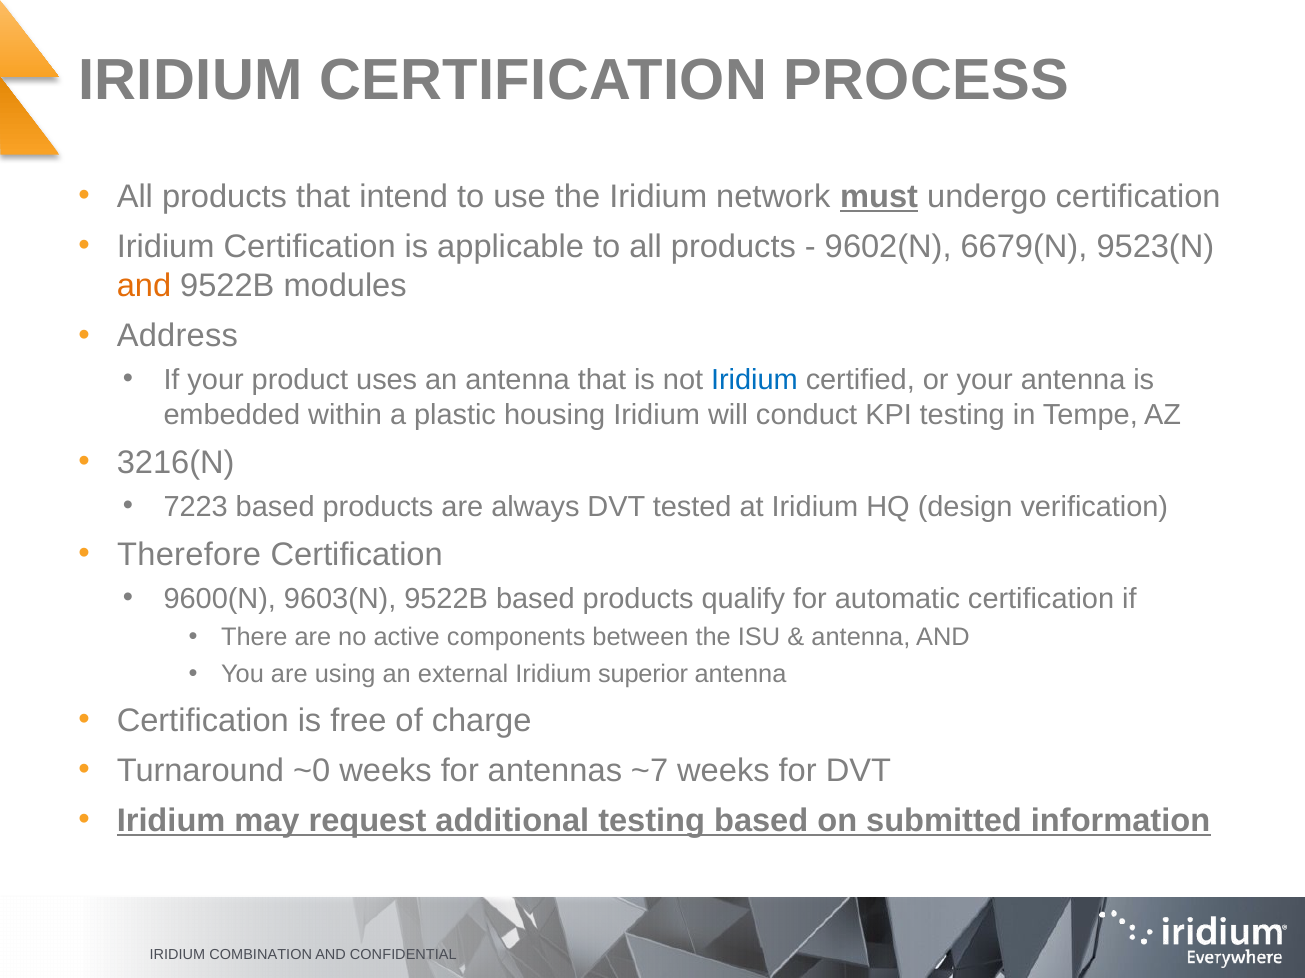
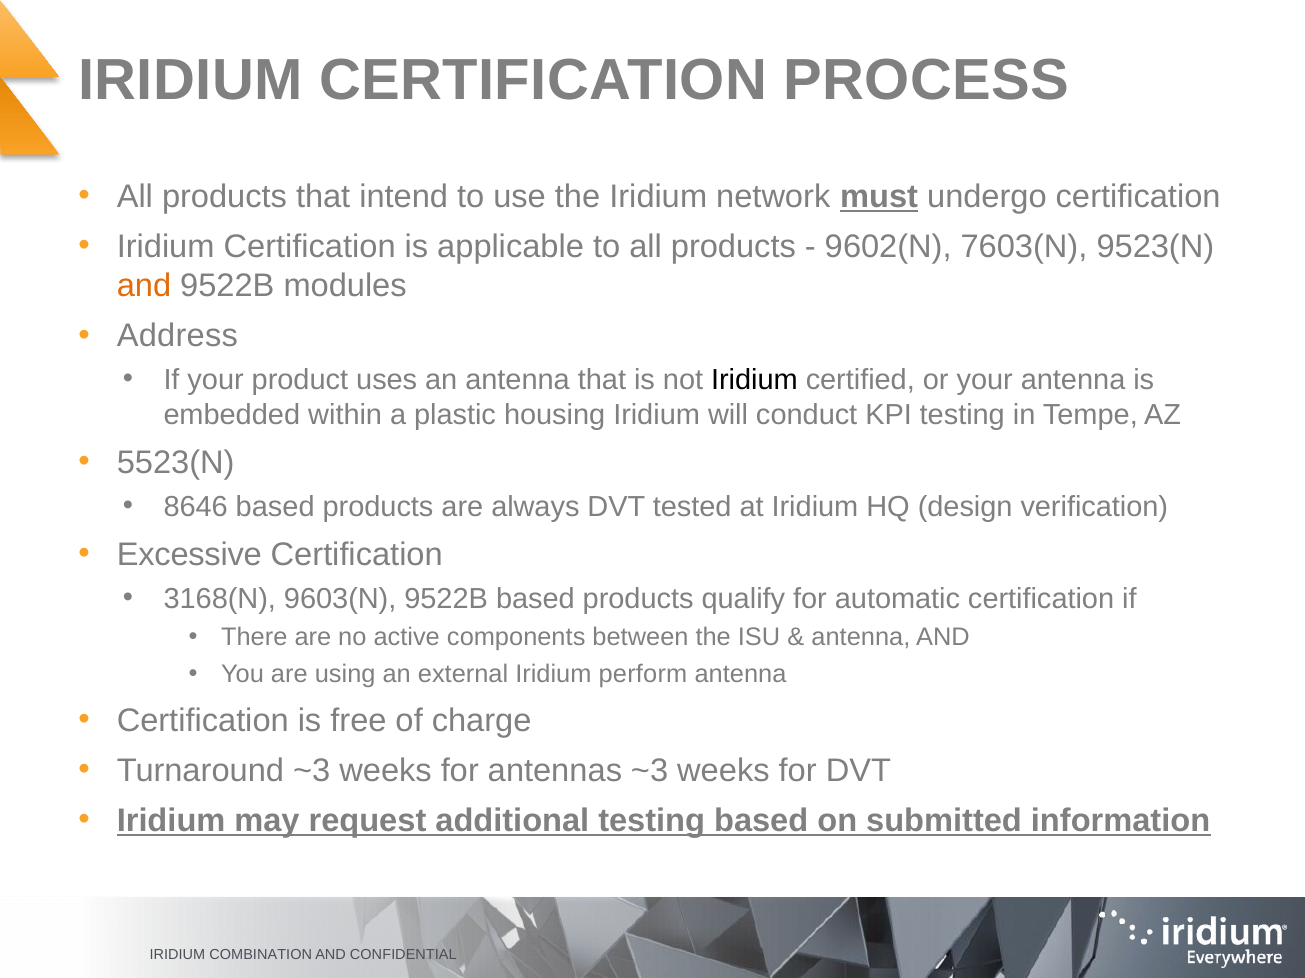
6679(N: 6679(N -> 7603(N (1024, 247)
Iridium colour: blue -> black (754, 380)
3216(N: 3216(N -> 5523(N (176, 463)
7223: 7223 -> 8646 (196, 507)
Therefore: Therefore -> Excessive (189, 555)
9600(N: 9600(N -> 3168(N (220, 599)
superior: superior -> perform (643, 675)
Turnaround ~0: ~0 -> ~3 (312, 771)
antennas ~7: ~7 -> ~3 (650, 771)
